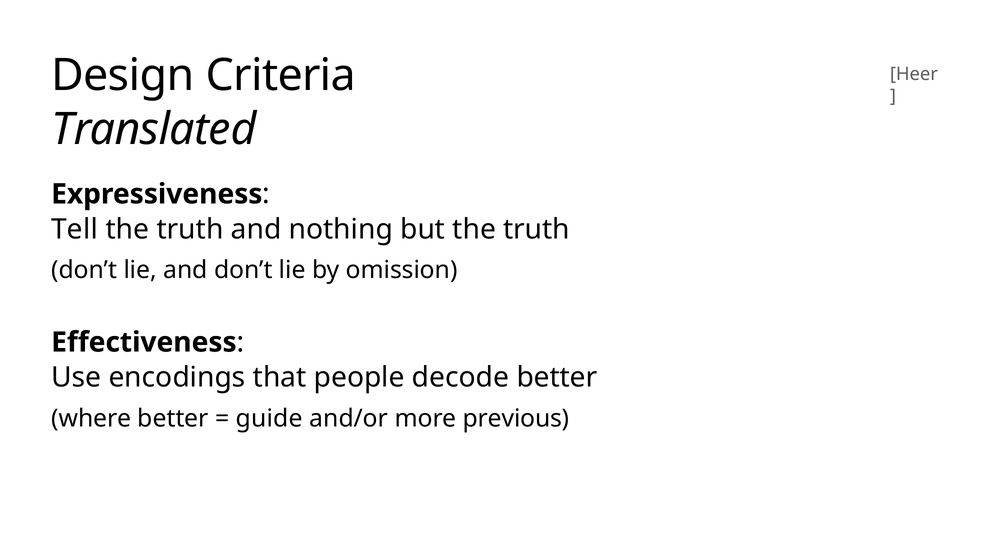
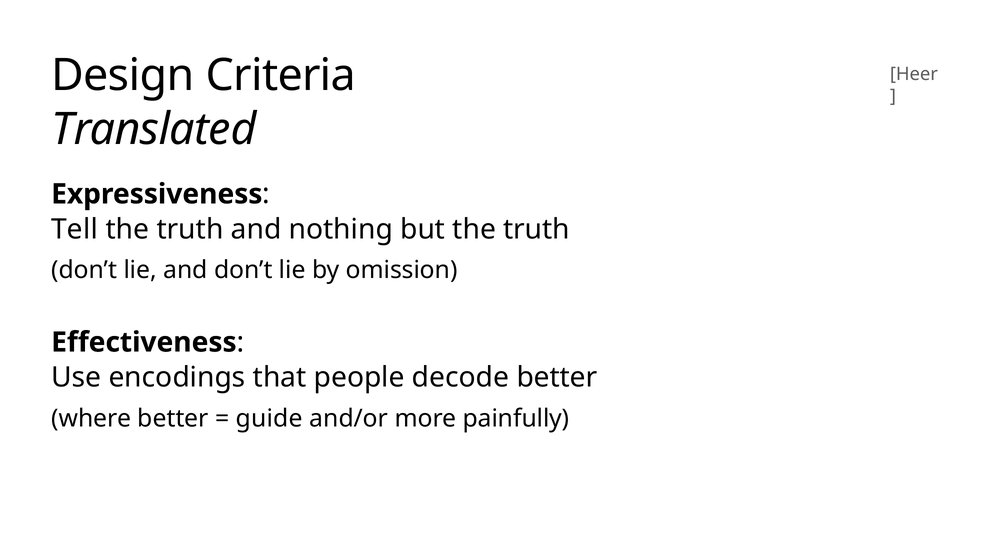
previous: previous -> painfully (516, 418)
